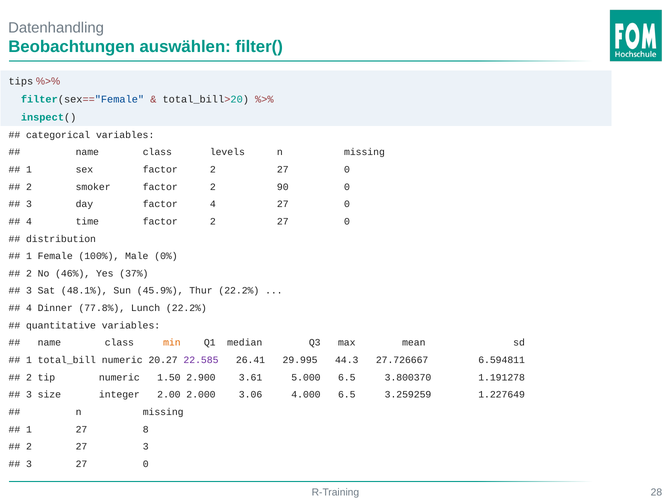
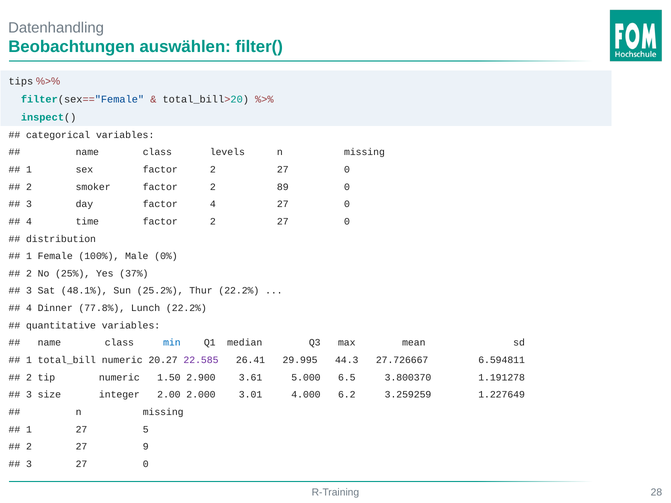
90: 90 -> 89 (283, 187)
46%: 46% -> 25% (73, 274)
45.9%: 45.9% -> 25.2% (160, 291)
min colour: orange -> blue (172, 343)
3.06: 3.06 -> 3.01 (251, 395)
4.000 6.5: 6.5 -> 6.2 (347, 395)
8: 8 -> 5 (146, 430)
27 3: 3 -> 9 (146, 447)
